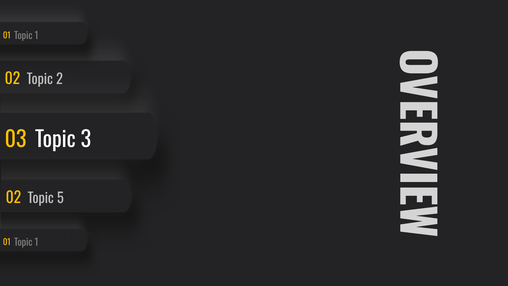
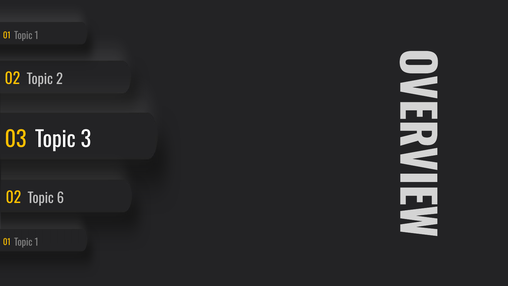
5: 5 -> 6 (60, 198)
